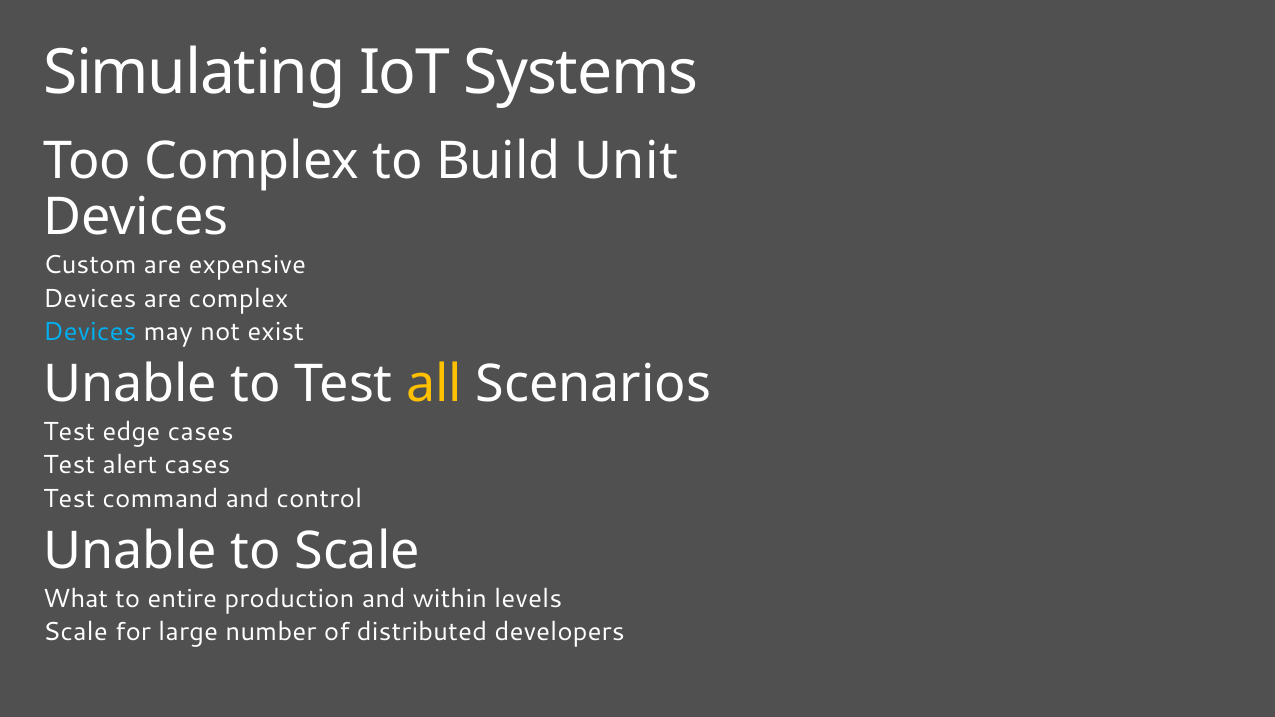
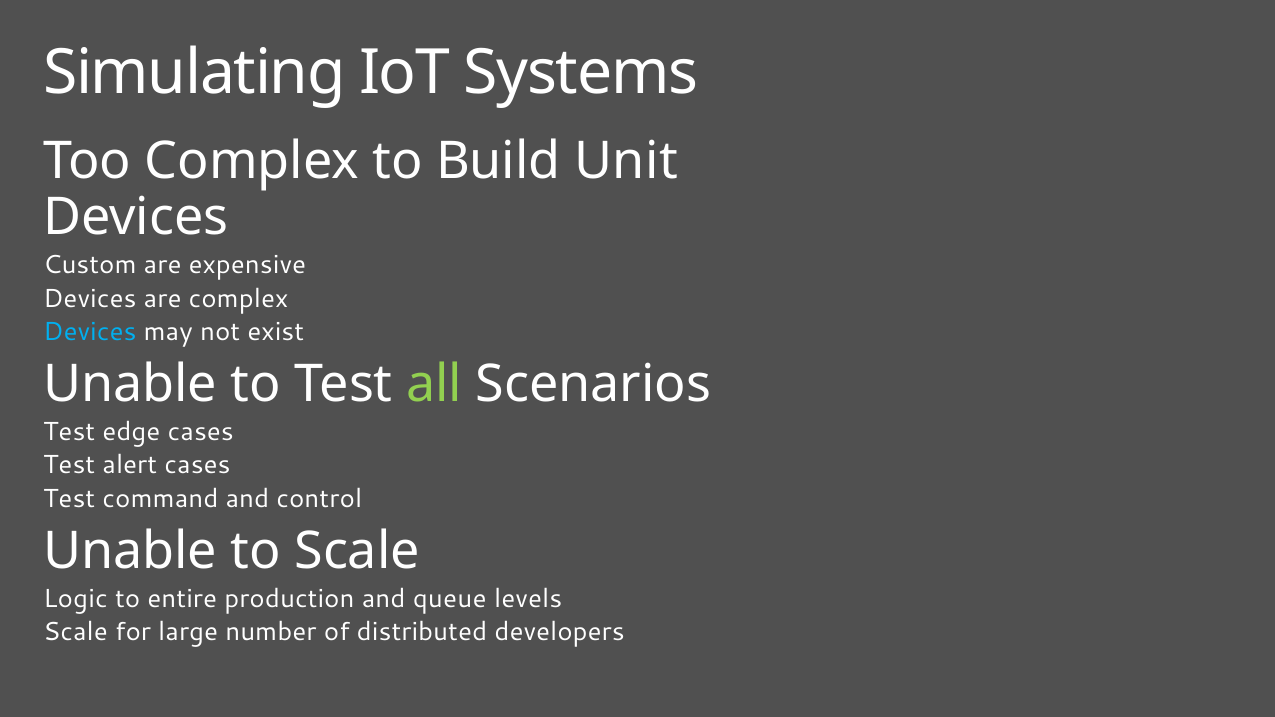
all colour: yellow -> light green (434, 384)
What: What -> Logic (75, 599)
within: within -> queue (450, 599)
